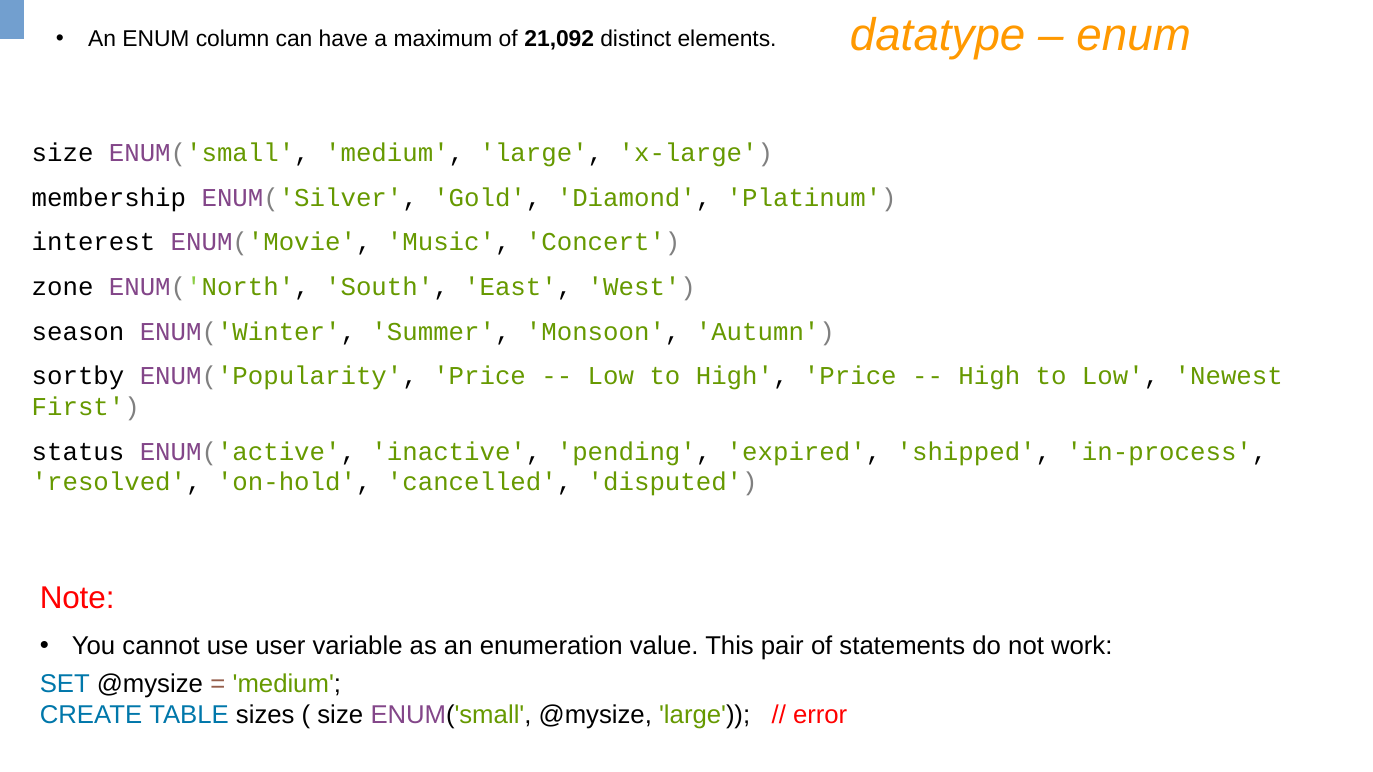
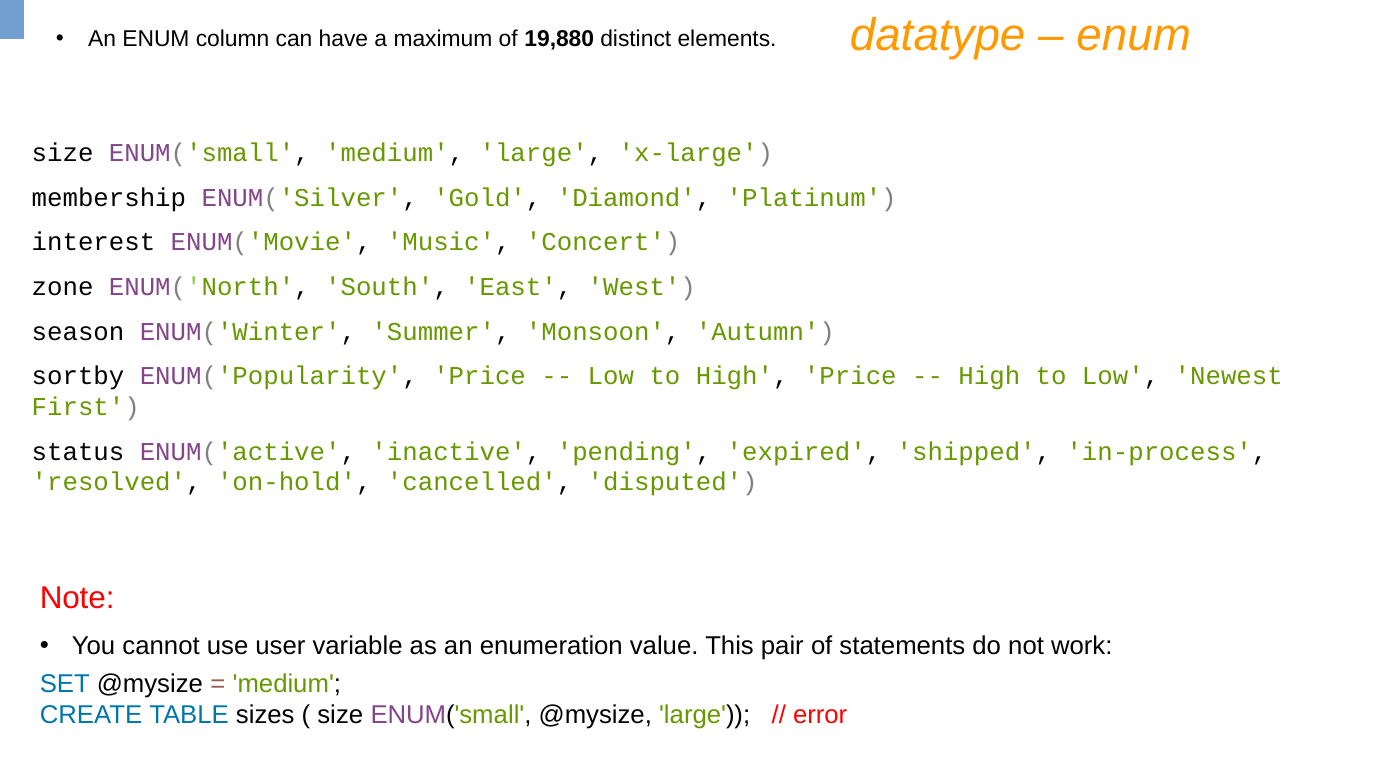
21,092: 21,092 -> 19,880 (559, 39)
